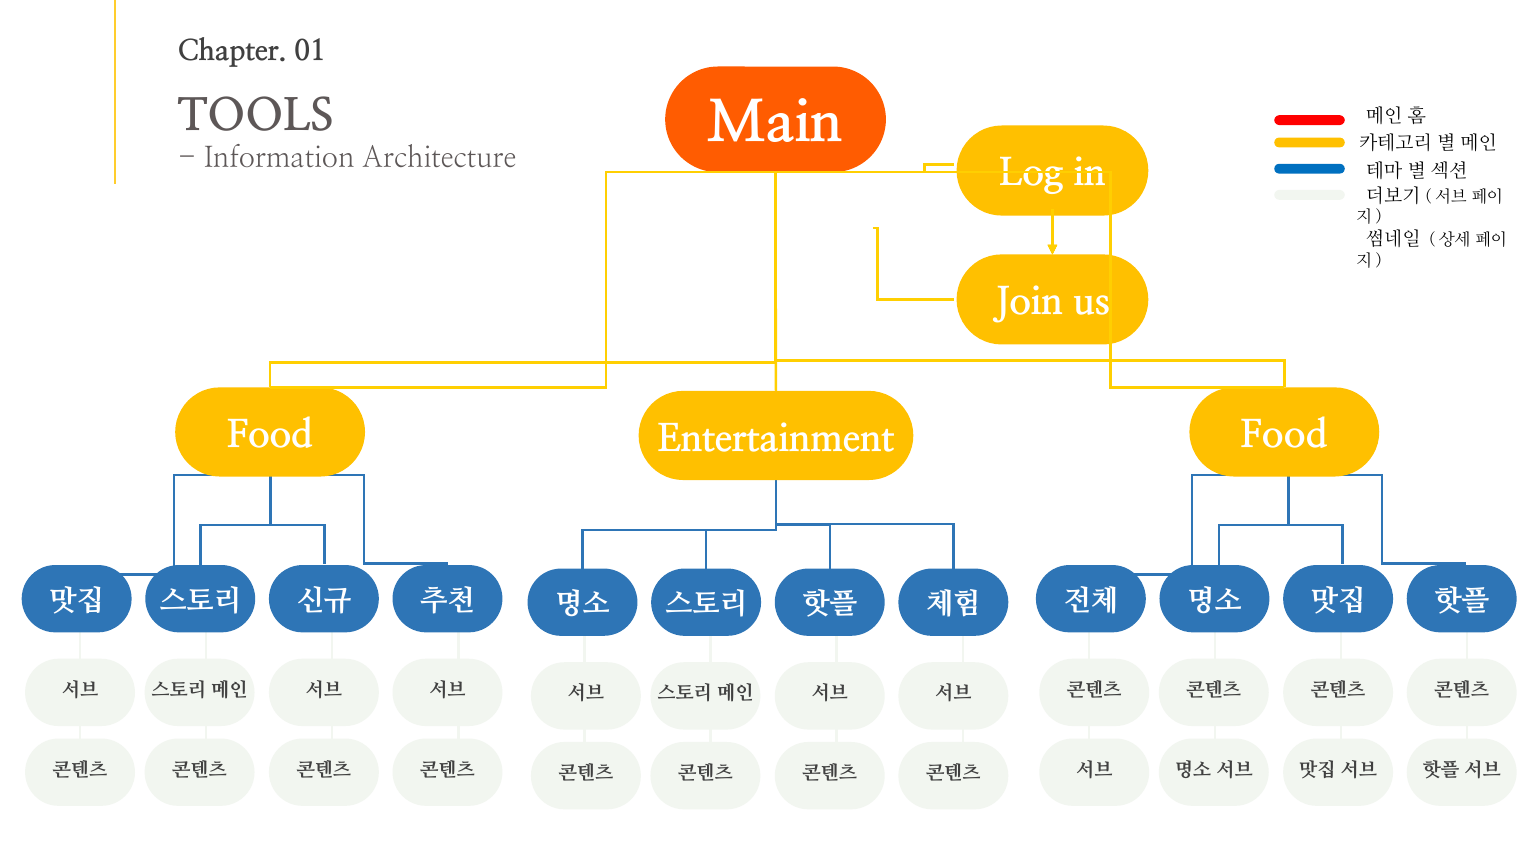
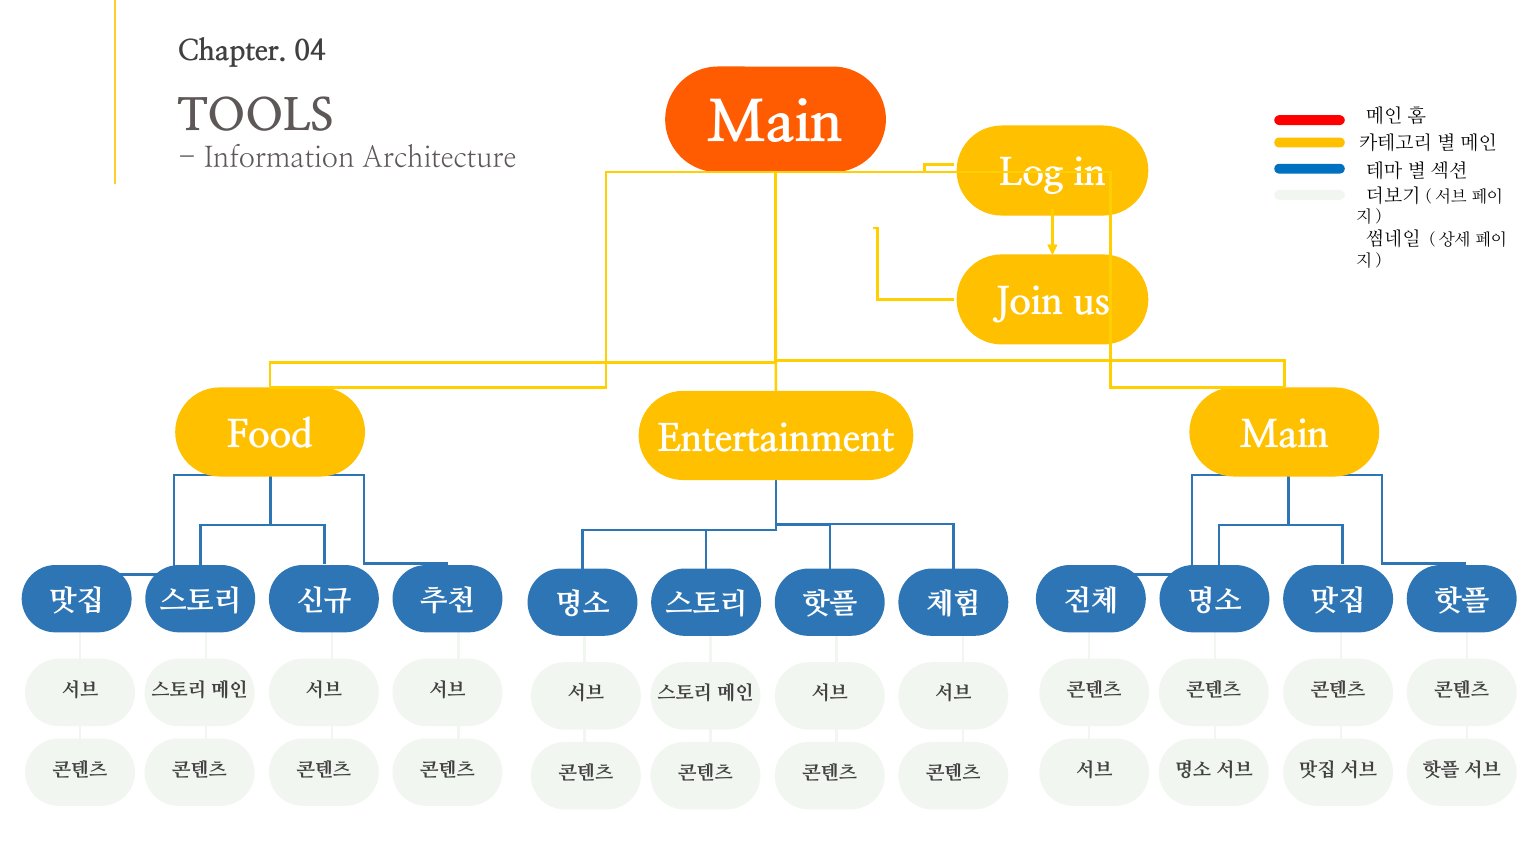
01: 01 -> 04 (310, 51)
Food: Food -> Main (1284, 435)
